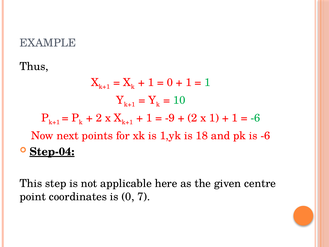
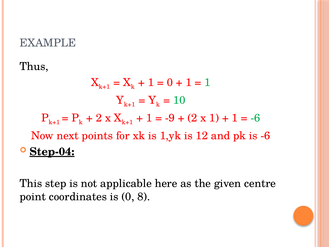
18: 18 -> 12 (202, 136)
7: 7 -> 8 (144, 196)
